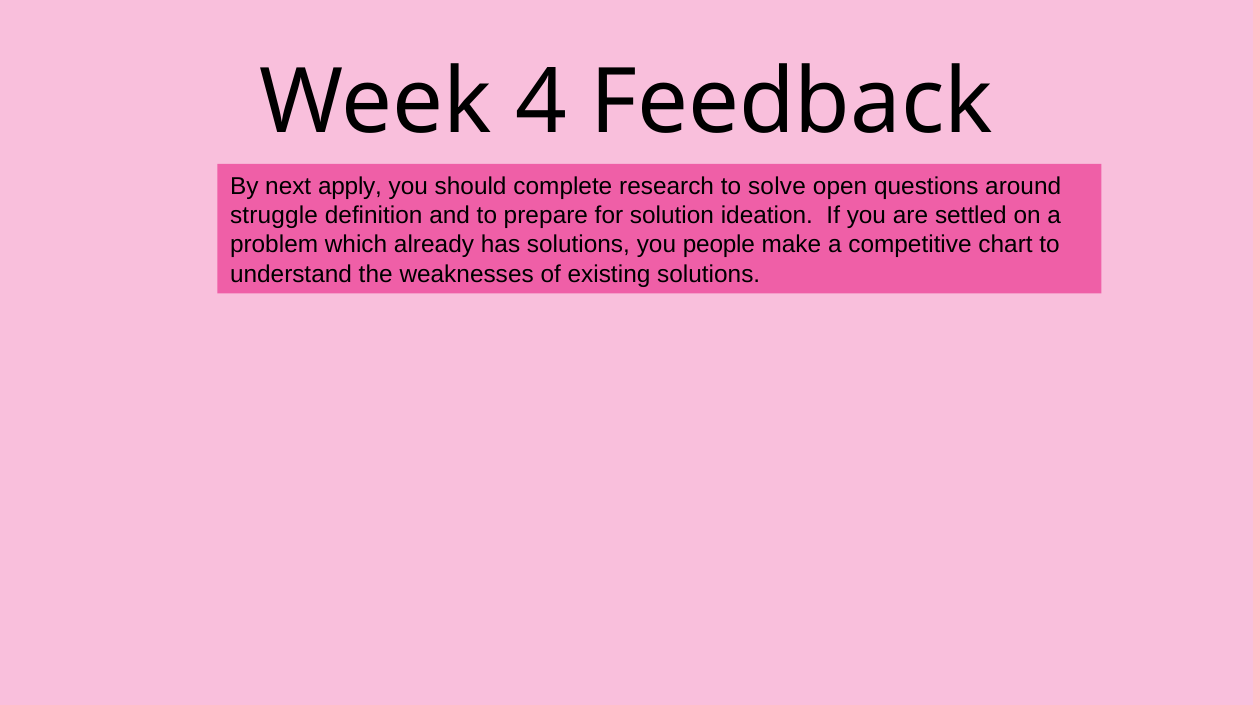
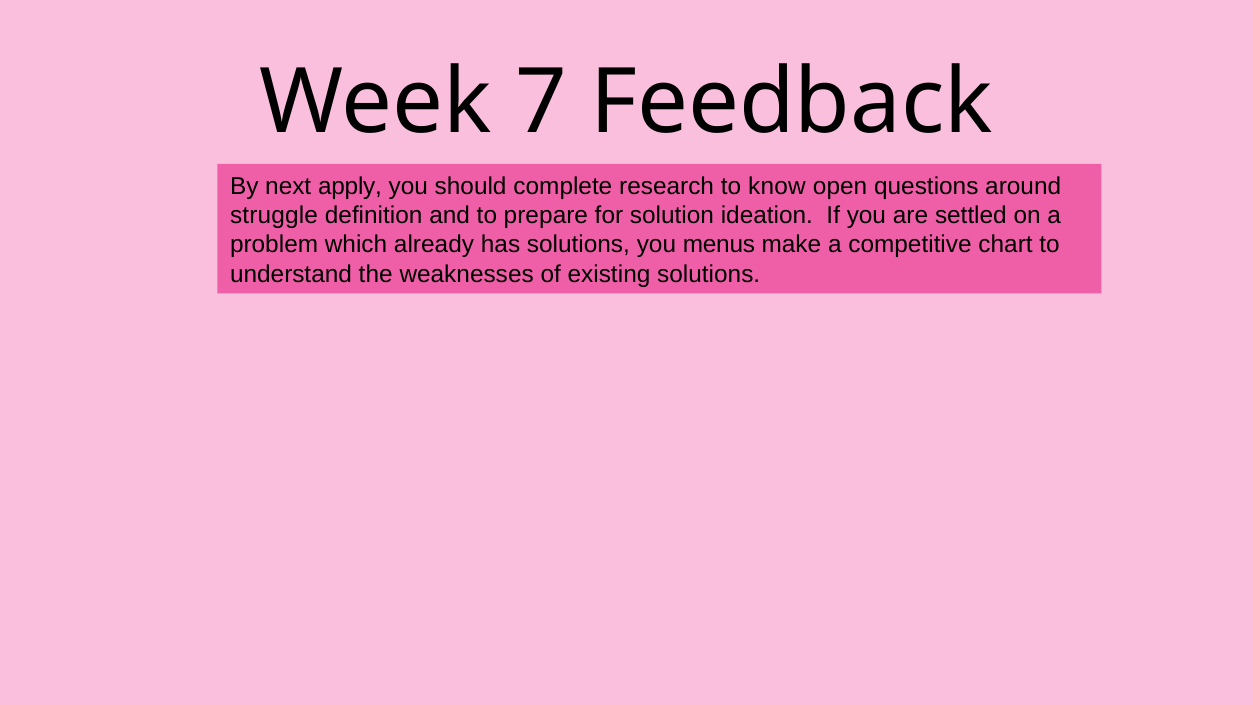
4: 4 -> 7 (541, 103)
solve: solve -> know (777, 186)
people: people -> menus (719, 245)
